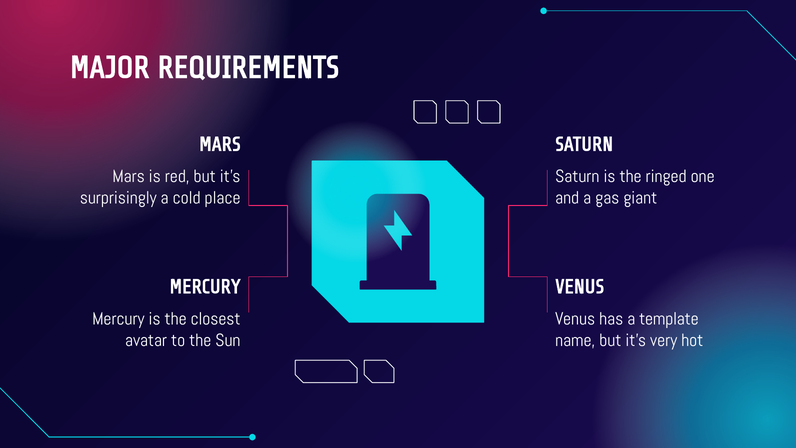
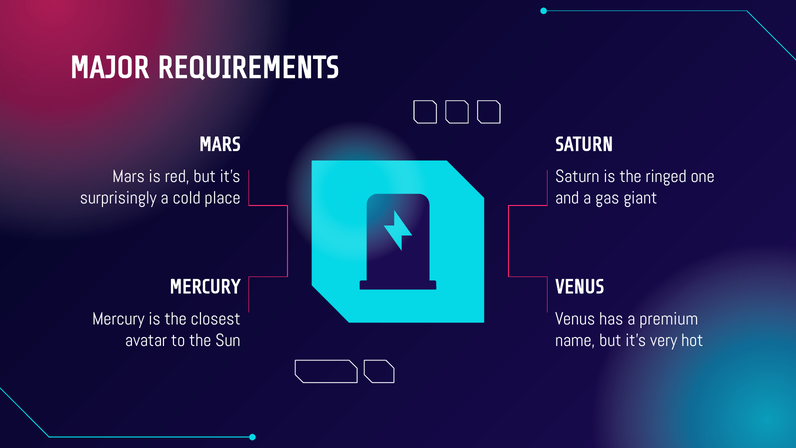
template: template -> premium (669, 319)
